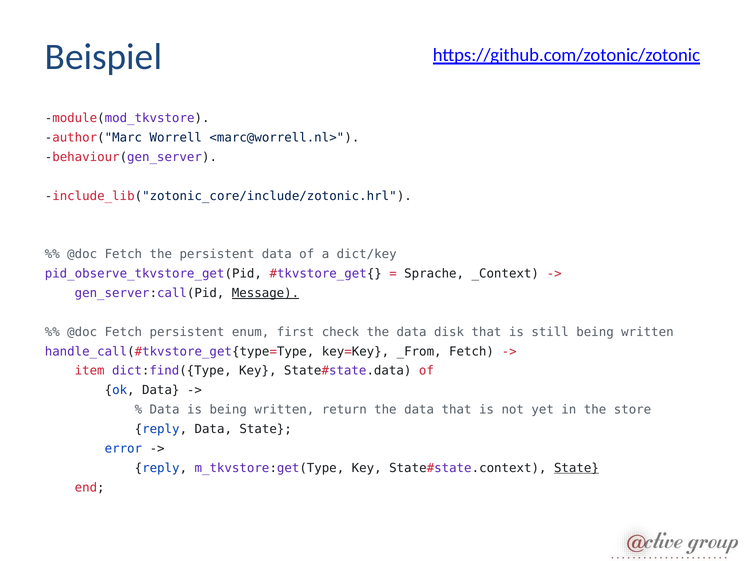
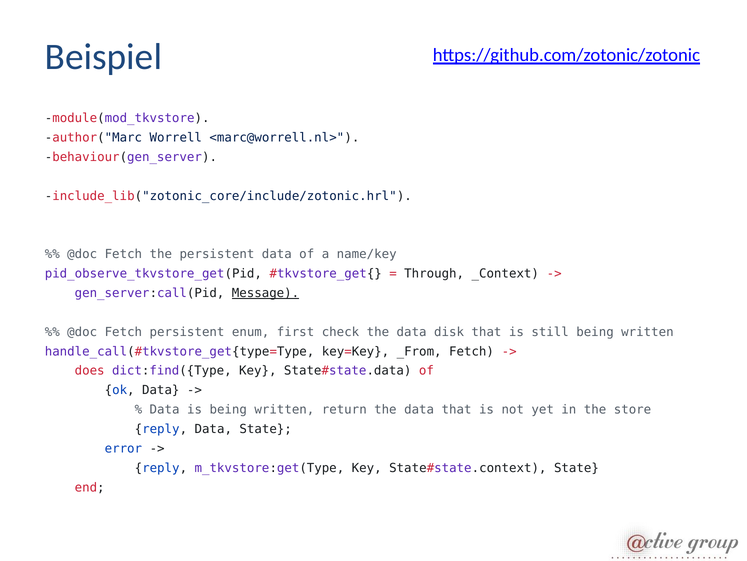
dict/key: dict/key -> name/key (367, 254)
Sprache: Sprache -> Through (434, 273)
item: item -> does (90, 370)
State underline: present -> none (576, 467)
